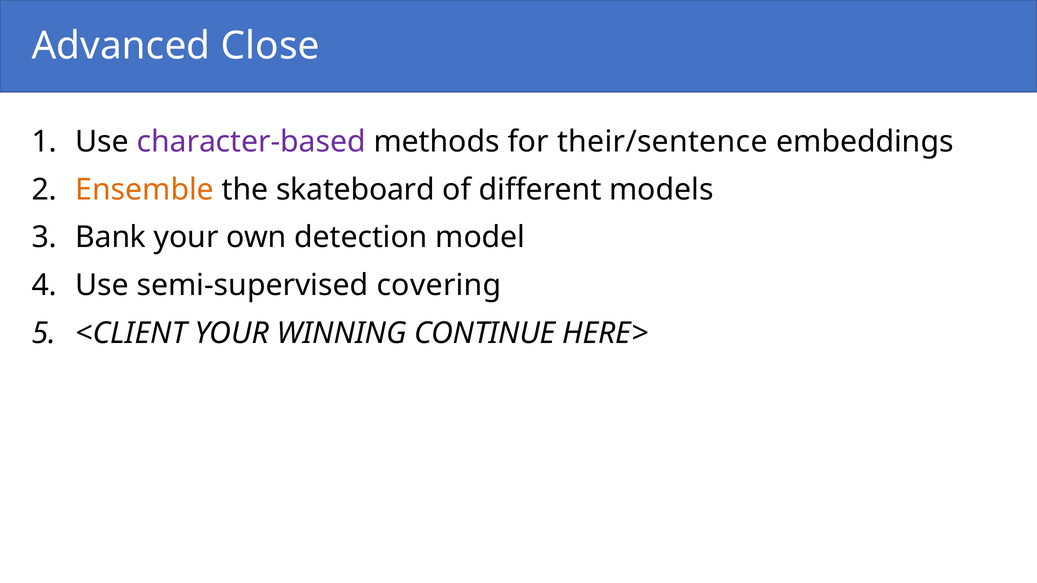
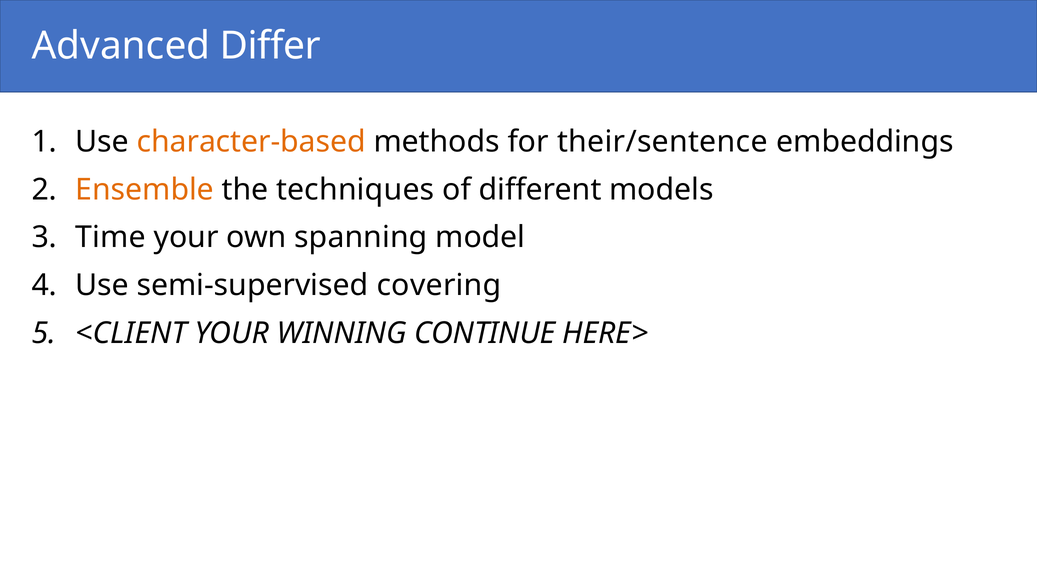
Close: Close -> Differ (270, 46)
character-based colour: purple -> orange (251, 142)
skateboard: skateboard -> techniques (355, 190)
Bank: Bank -> Time (111, 238)
detection: detection -> spanning (361, 238)
